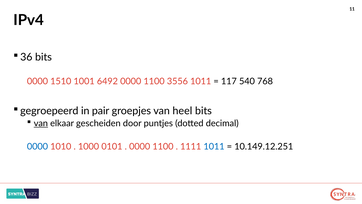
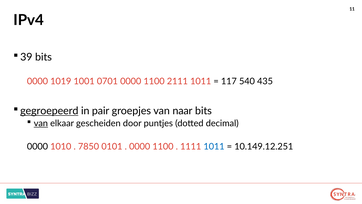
36: 36 -> 39 (26, 57)
1510: 1510 -> 1019 (61, 81)
6492: 6492 -> 0701 (107, 81)
3556: 3556 -> 2111 (177, 81)
768: 768 -> 435 (265, 81)
gegroepeerd underline: none -> present (49, 111)
heel: heel -> naar (182, 111)
0000 colour: blue -> black (37, 146)
1000: 1000 -> 7850 (89, 146)
